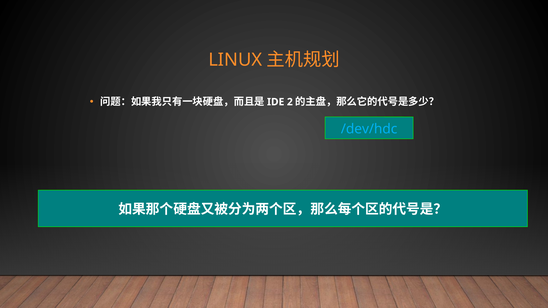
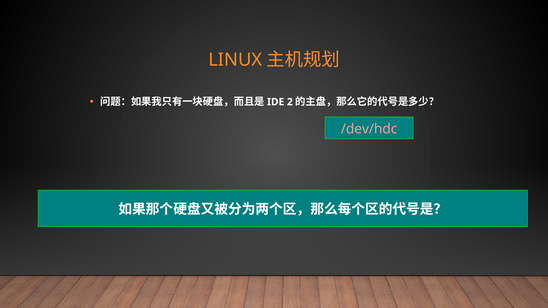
/dev/hdc colour: light blue -> pink (369, 129)
